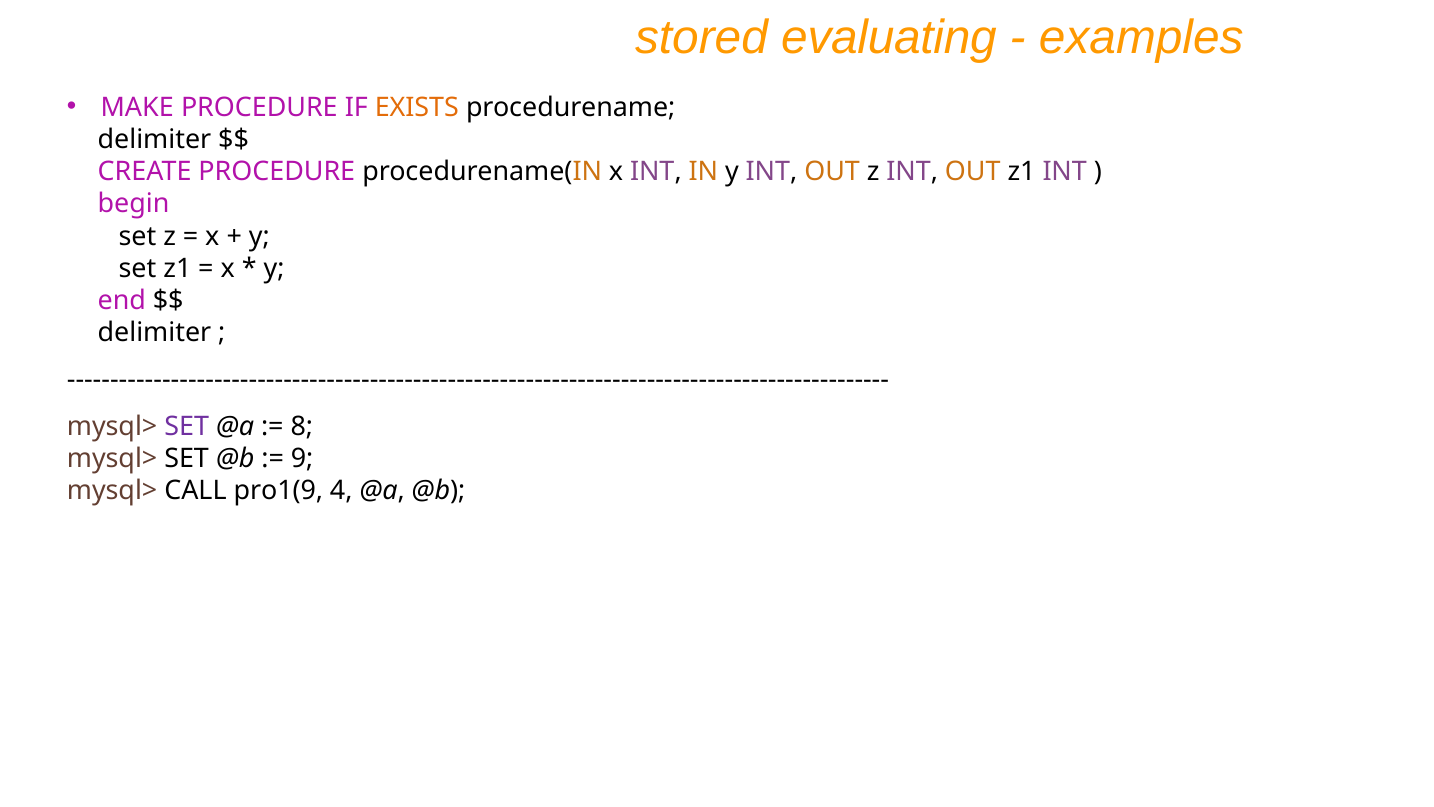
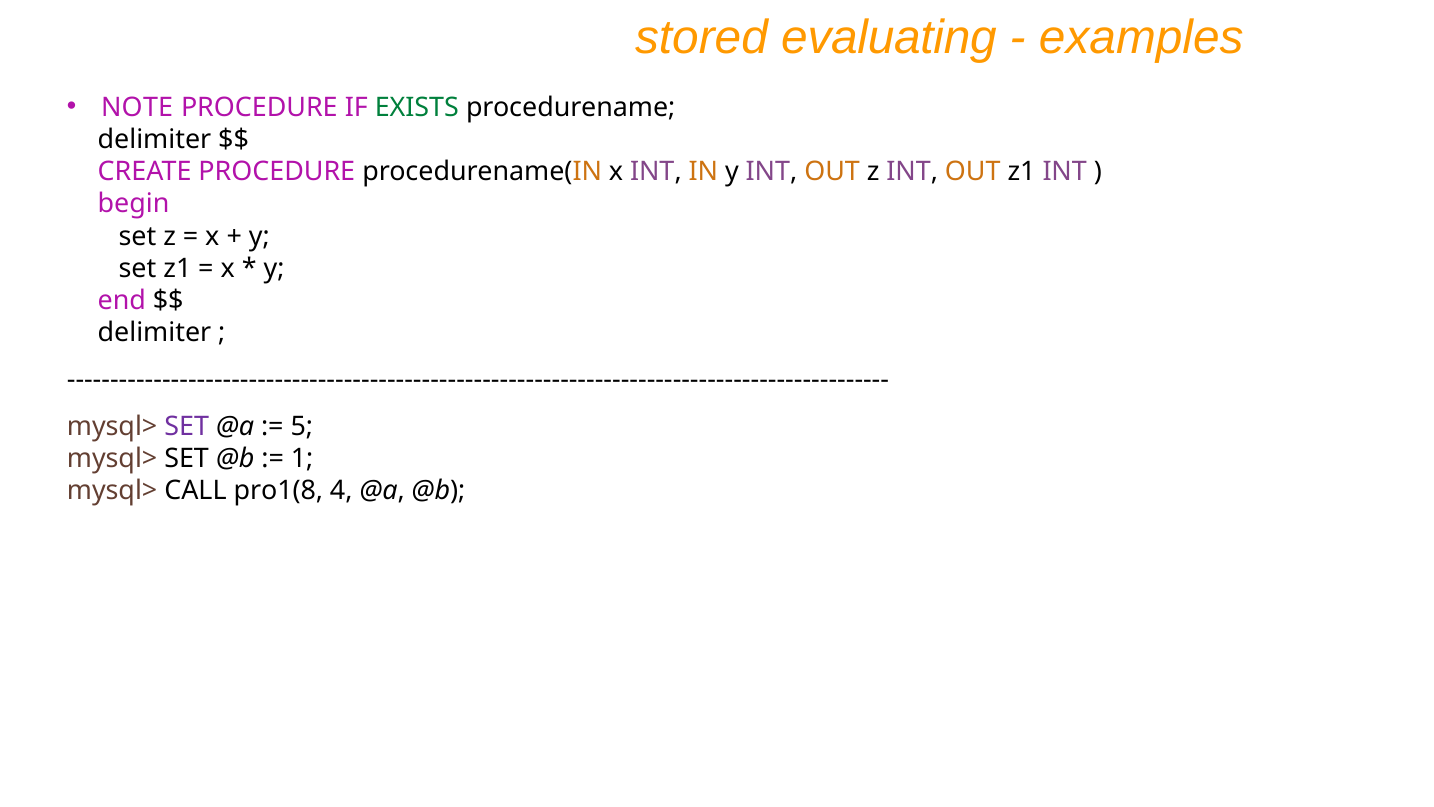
MAKE: MAKE -> NOTE (137, 107)
EXISTS colour: orange -> green (417, 107)
8: 8 -> 5 (302, 426)
9: 9 -> 1 (302, 458)
pro1(9: pro1(9 -> pro1(8 (278, 491)
